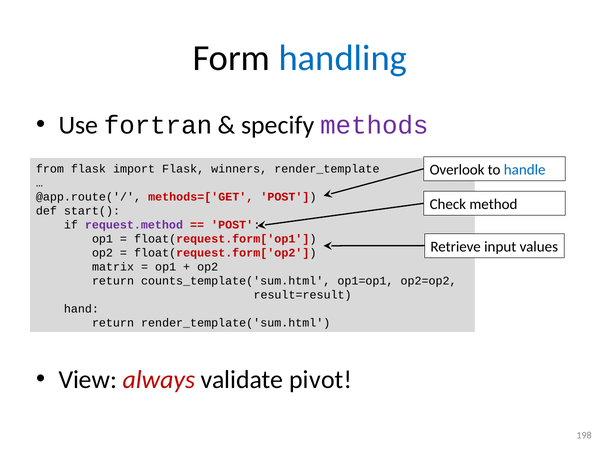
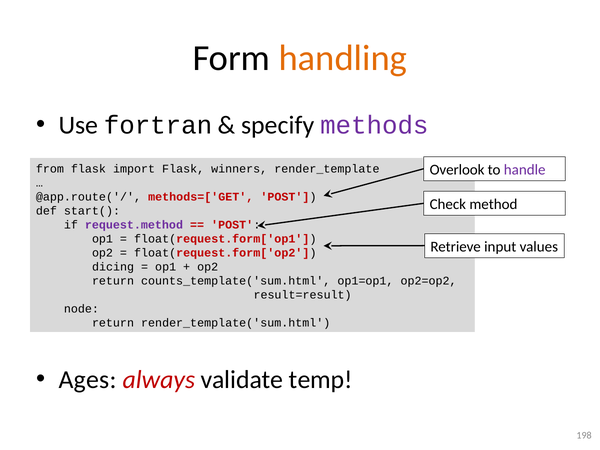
handling colour: blue -> orange (343, 58)
handle colour: blue -> purple (525, 170)
matrix: matrix -> dicing (113, 267)
hand: hand -> node (81, 309)
View: View -> Ages (88, 380)
pivot: pivot -> temp (321, 380)
